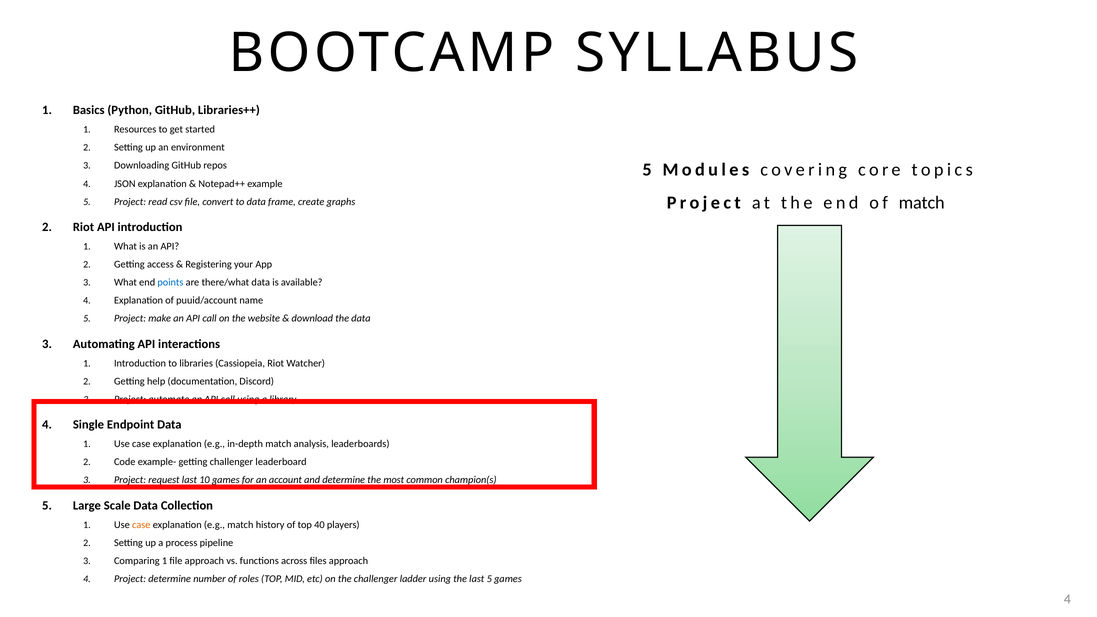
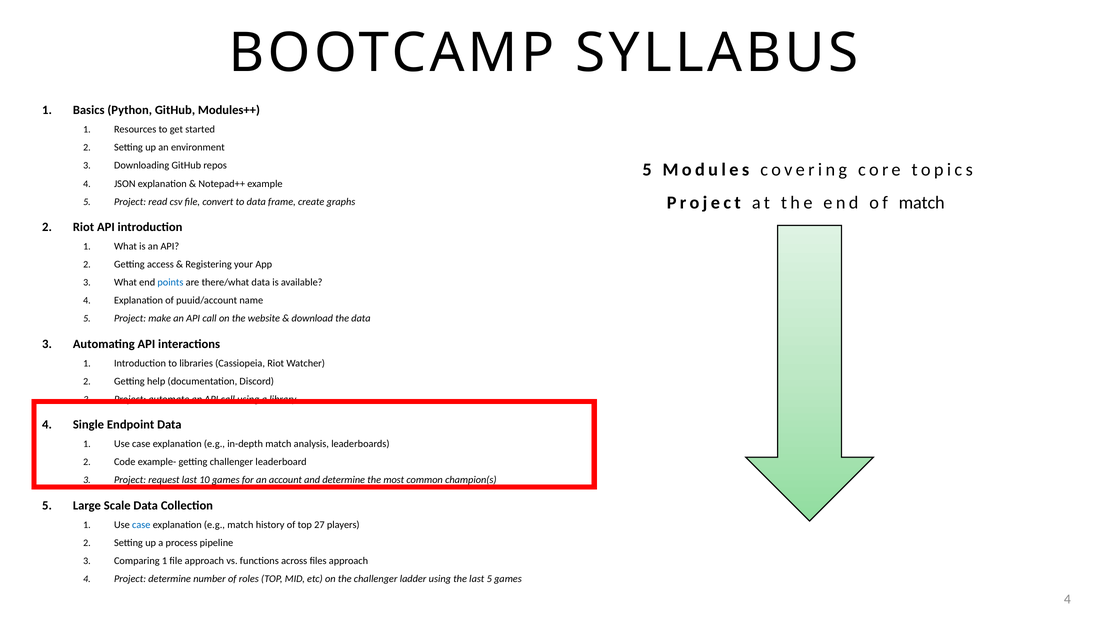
Libraries++: Libraries++ -> Modules++ (229, 110)
case colour: orange -> blue (141, 525)
40: 40 -> 27 (319, 525)
